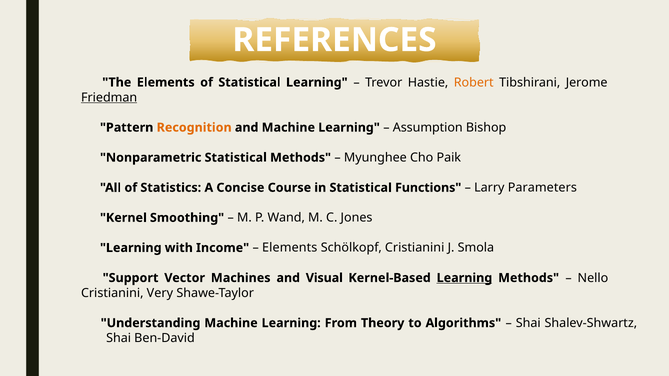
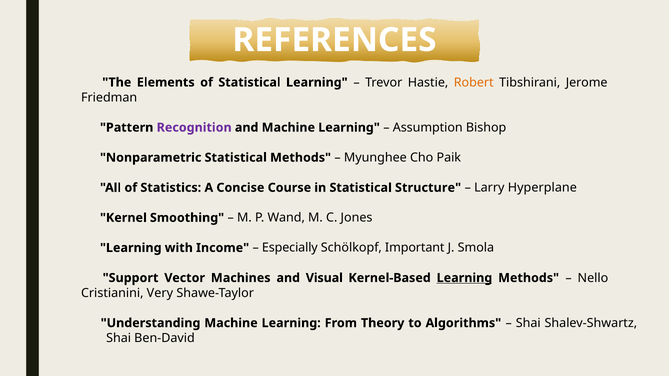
Friedman underline: present -> none (109, 97)
Recognition colour: orange -> purple (194, 128)
Functions: Functions -> Structure (428, 188)
Parameters: Parameters -> Hyperplane (542, 188)
Elements: Elements -> Especially (290, 248)
Schölkopf Cristianini: Cristianini -> Important (415, 248)
